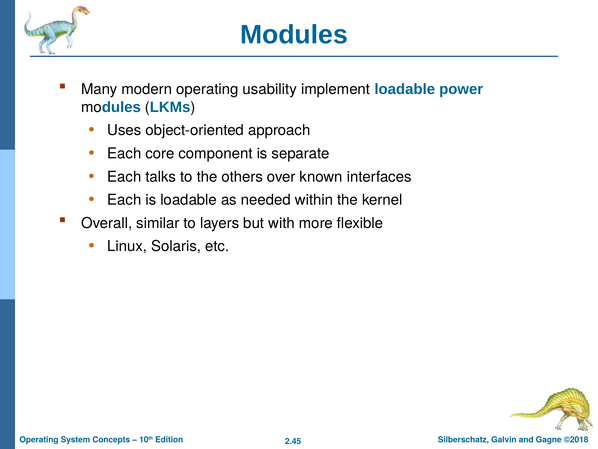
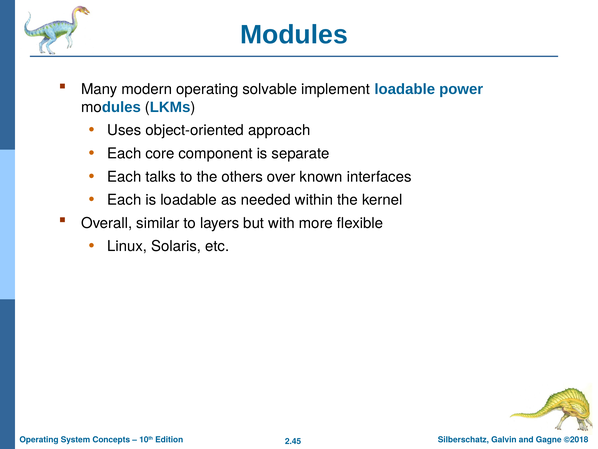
usability: usability -> solvable (270, 89)
